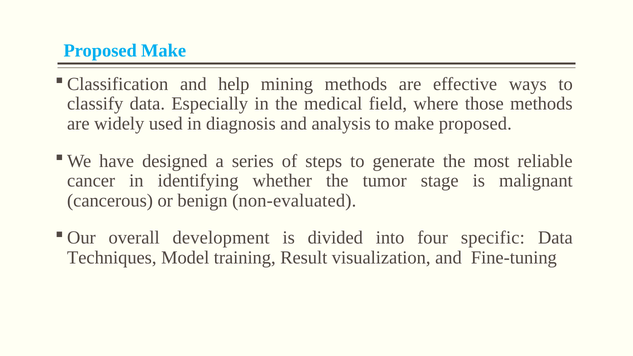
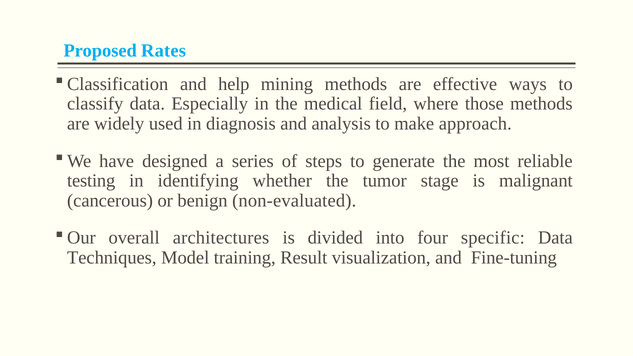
Proposed Make: Make -> Rates (164, 51)
make proposed: proposed -> approach (475, 124)
cancer: cancer -> testing (91, 181)
development: development -> architectures (221, 238)
